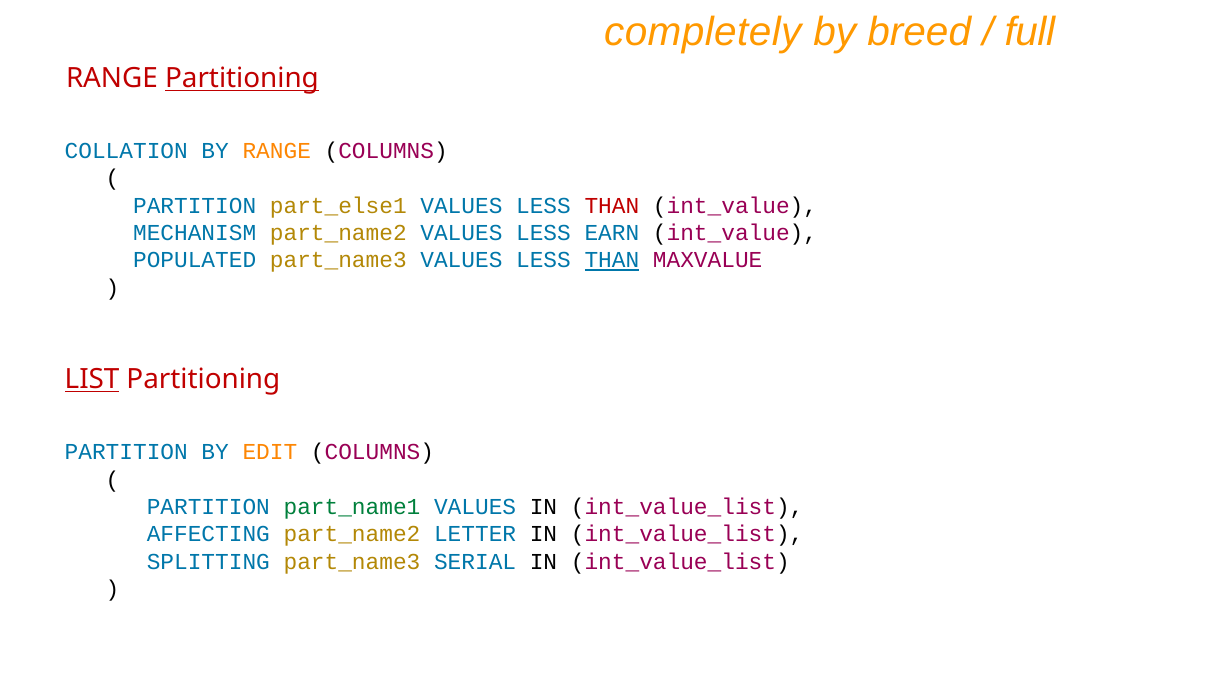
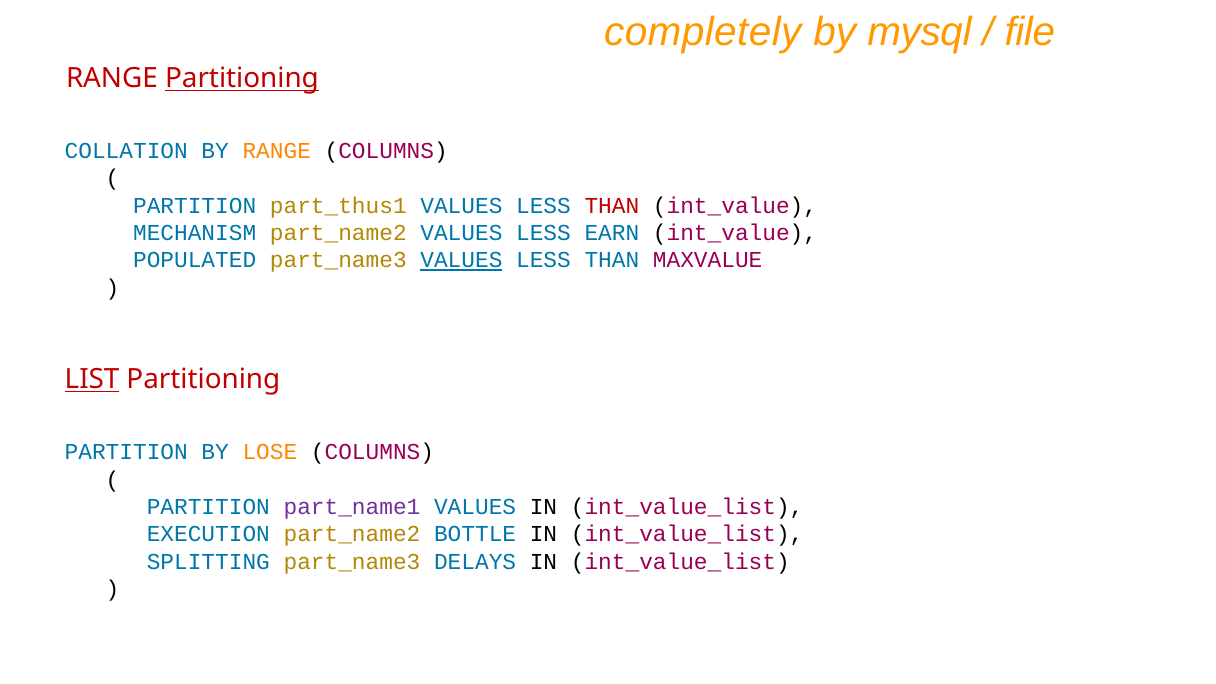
breed: breed -> mysql (919, 32)
full: full -> file (1030, 32)
part_else1: part_else1 -> part_thus1 (338, 206)
VALUES underline: none -> present (461, 260)
THAN underline: present -> none (612, 260)
EDIT: EDIT -> LOSE (270, 452)
part_name1 colour: green -> purple (352, 507)
AFFECTING: AFFECTING -> EXECUTION (208, 534)
LETTER: LETTER -> BOTTLE (475, 534)
SERIAL: SERIAL -> DELAYS (475, 562)
